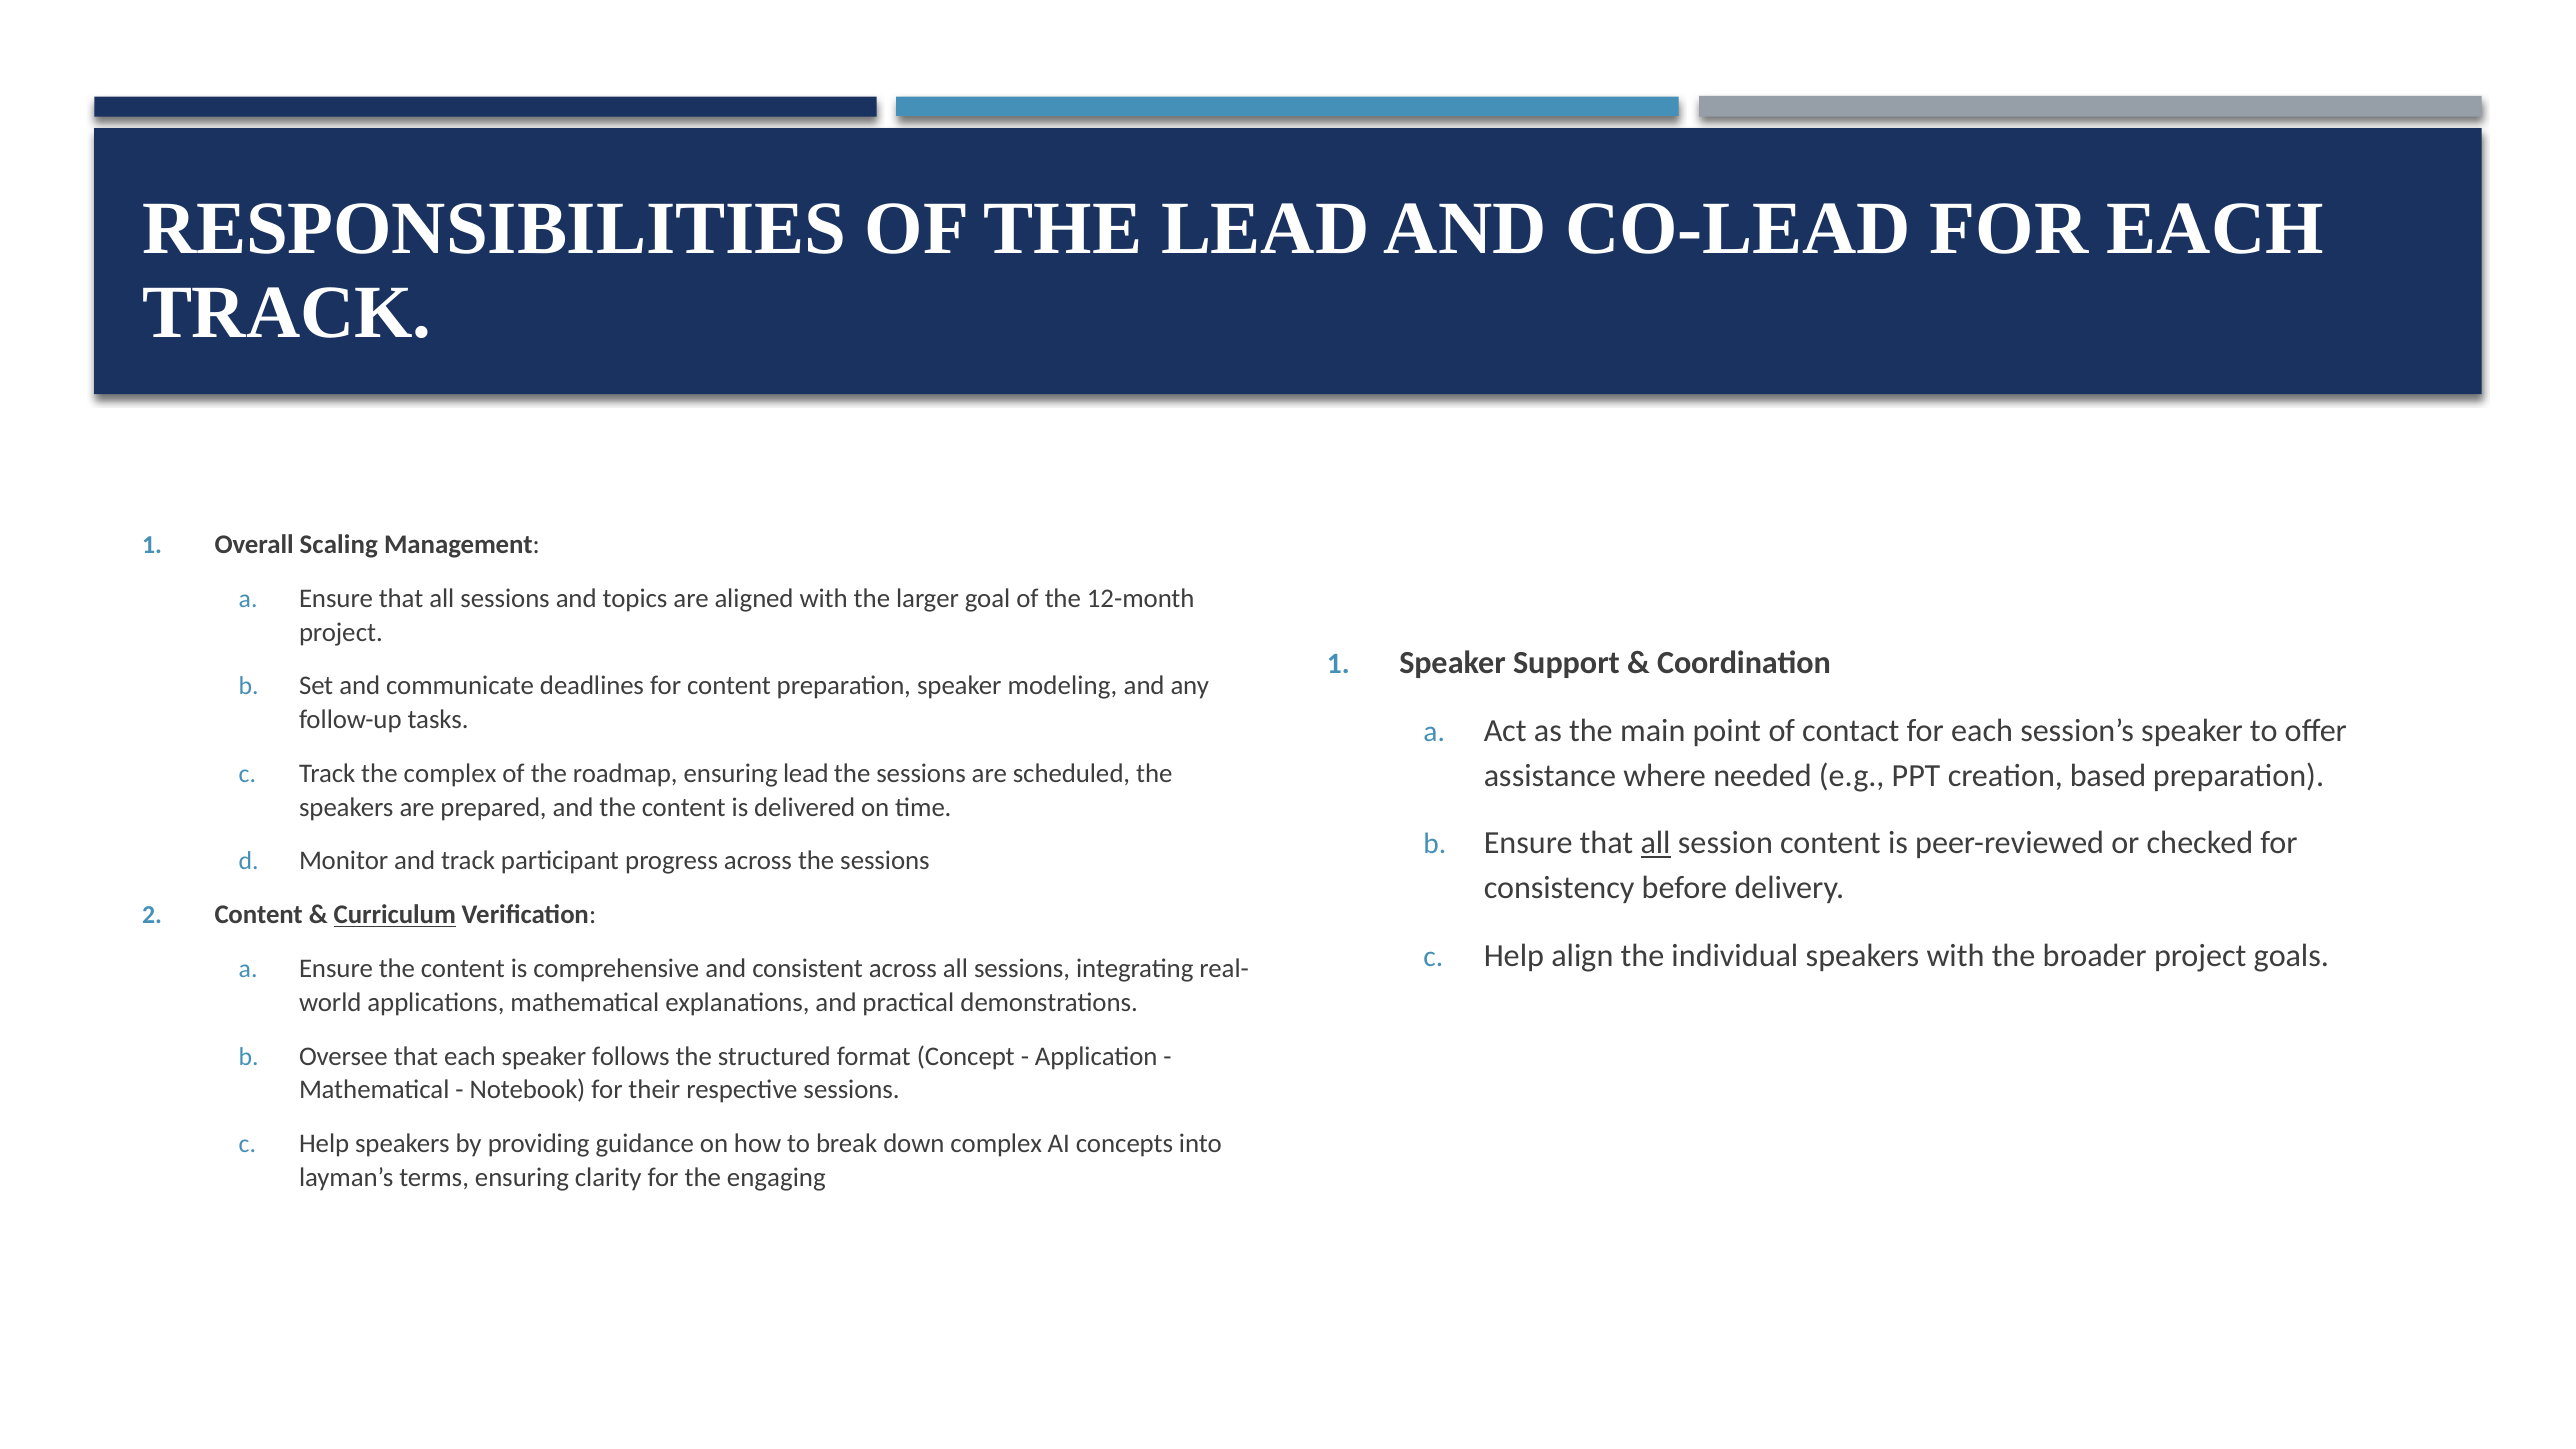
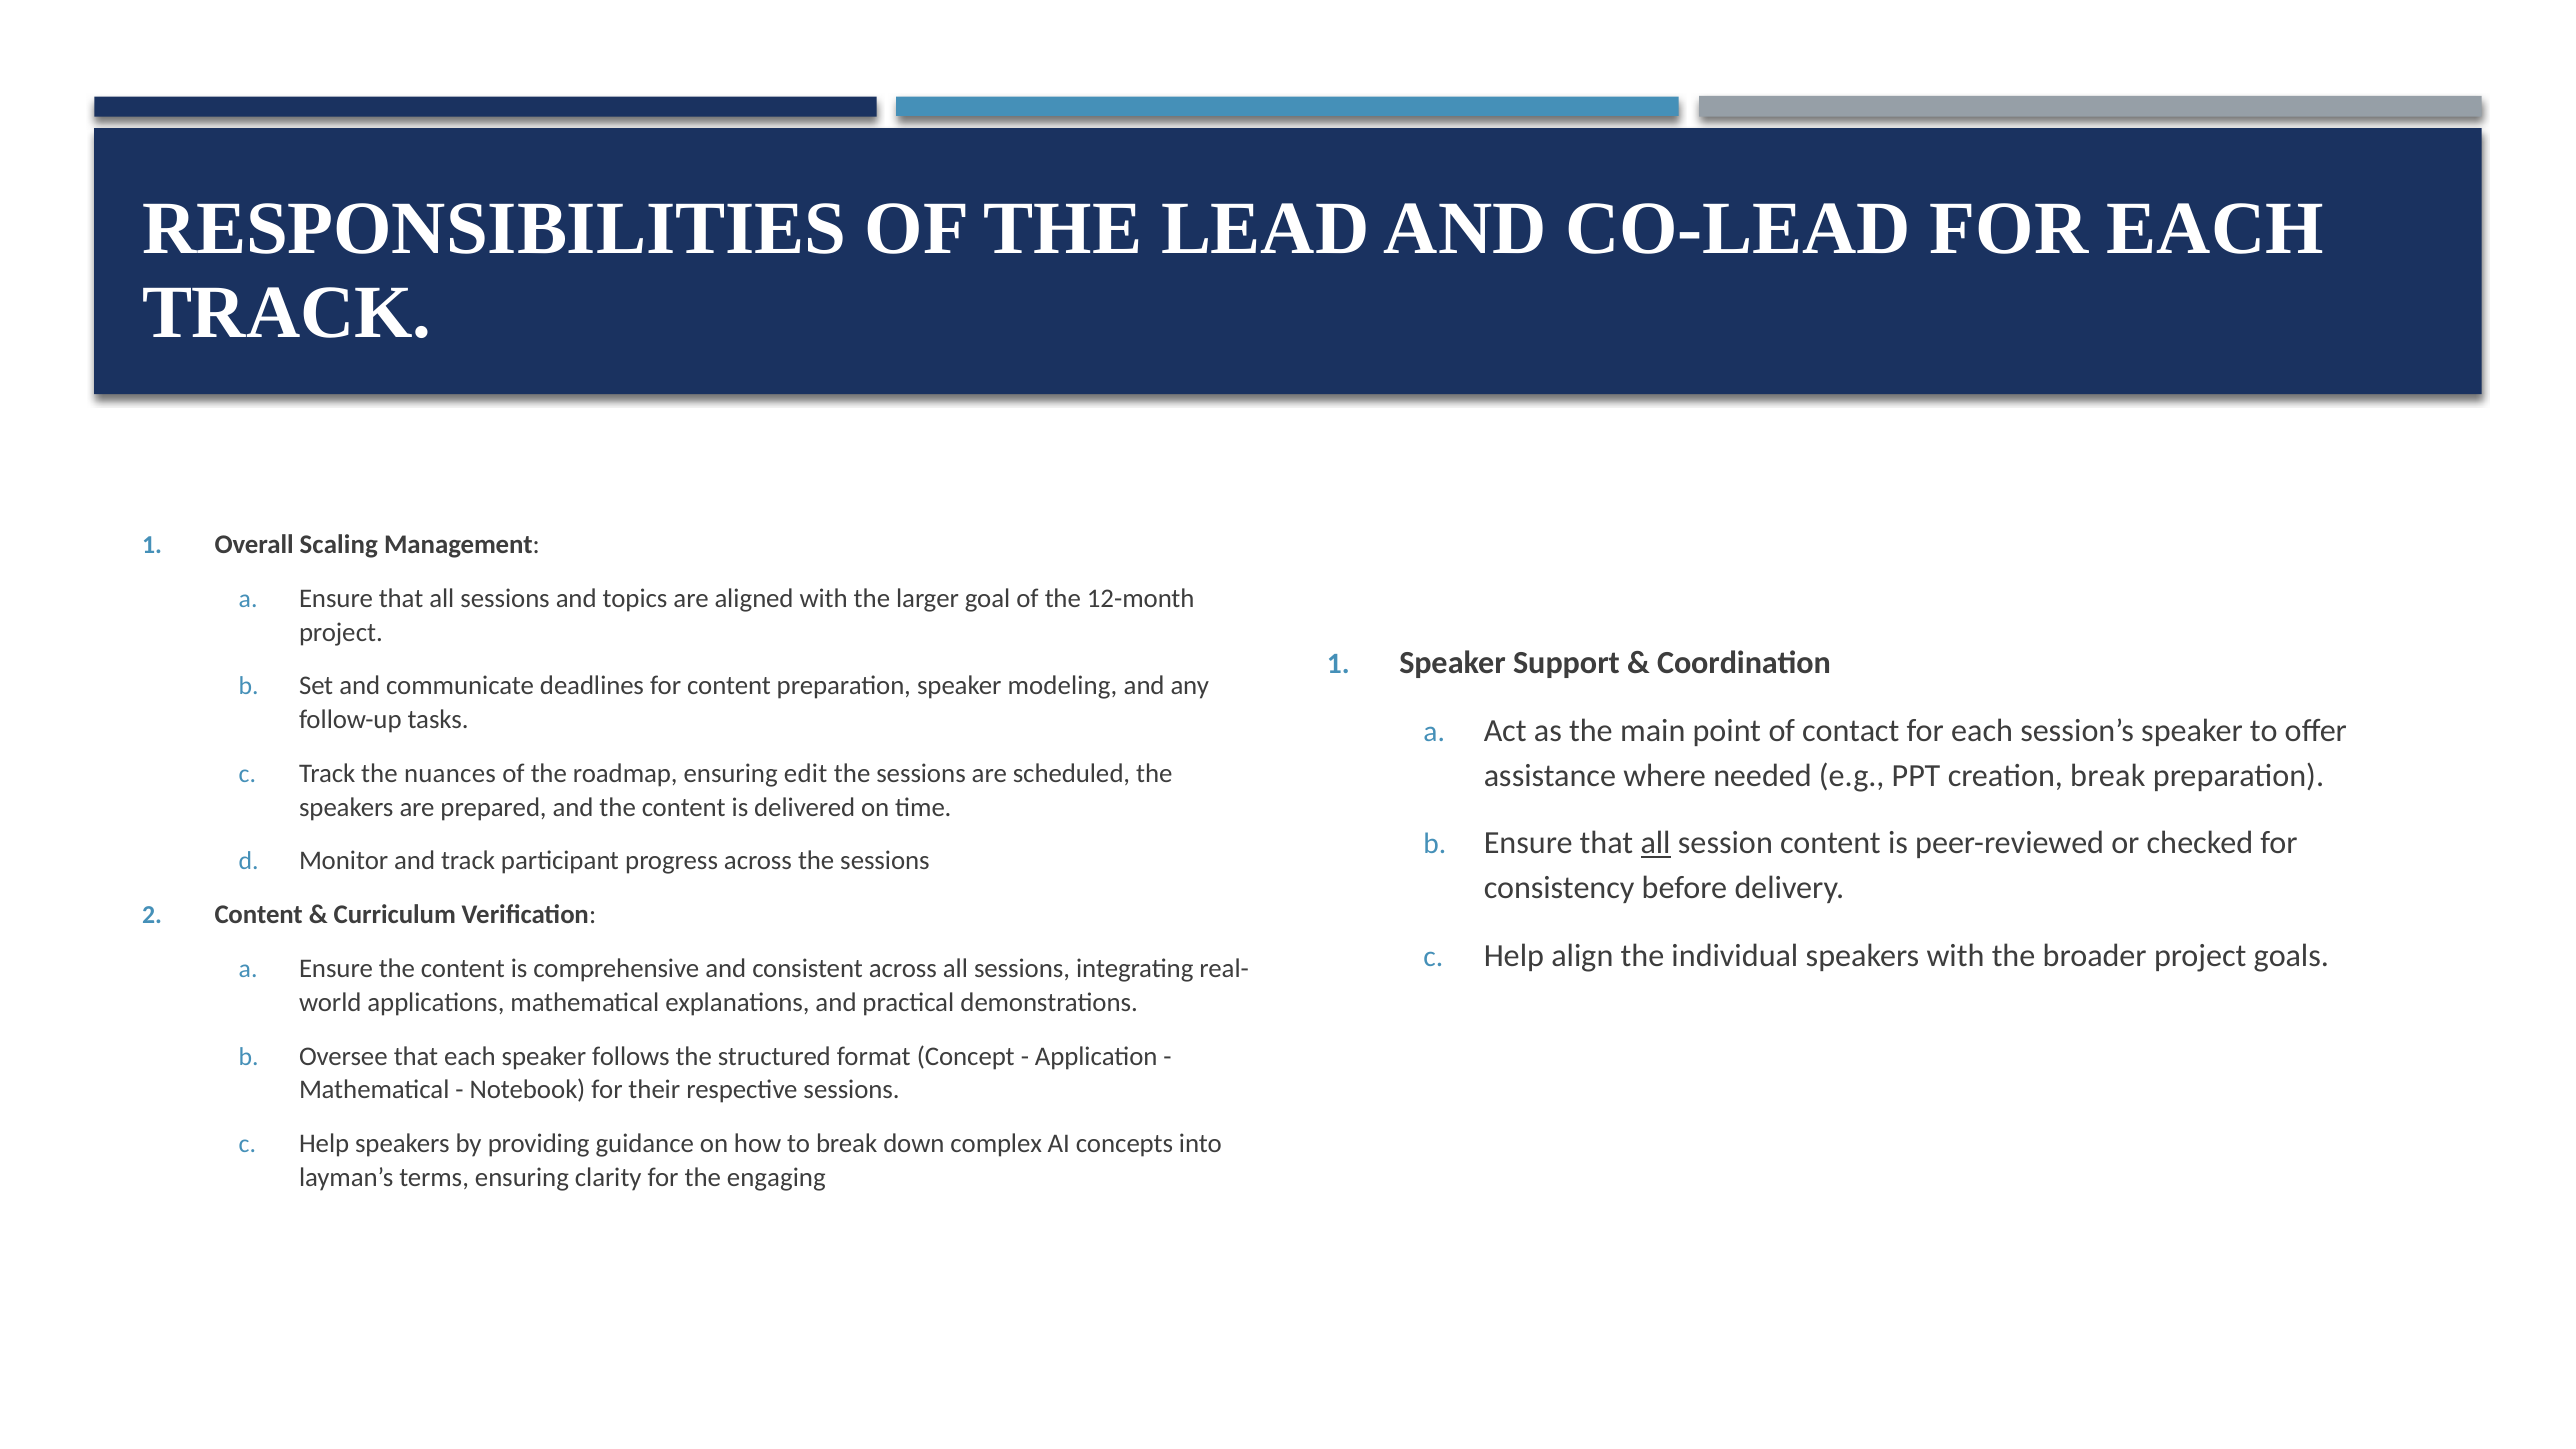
creation based: based -> break (2108, 775)
the complex: complex -> nuances (450, 774)
ensuring lead: lead -> edit (806, 774)
Curriculum underline: present -> none (395, 915)
